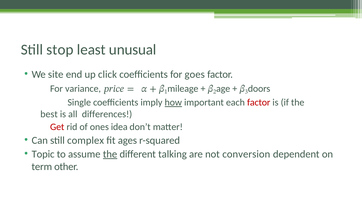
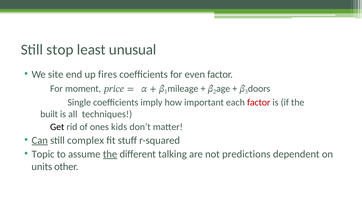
click: click -> fires (108, 75)
goes: goes -> even (195, 75)
variance: variance -> moment (83, 89)
how underline: present -> none (173, 103)
best: best -> built (49, 115)
differences: differences -> techniques (107, 115)
Get colour: red -> black (57, 127)
idea: idea -> kids (119, 127)
Can underline: none -> present (40, 141)
ages: ages -> stuff (127, 141)
conversion: conversion -> predictions (246, 155)
term: term -> units (42, 167)
